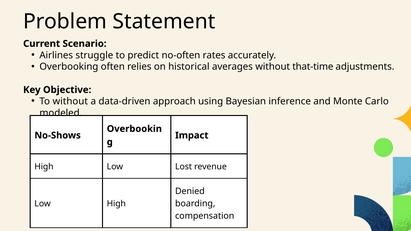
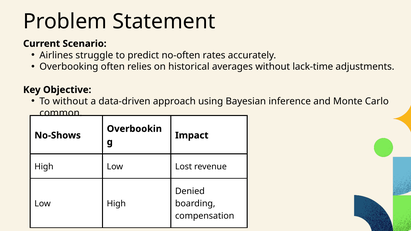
that-time: that-time -> lack-time (313, 67)
modeled: modeled -> common (61, 113)
